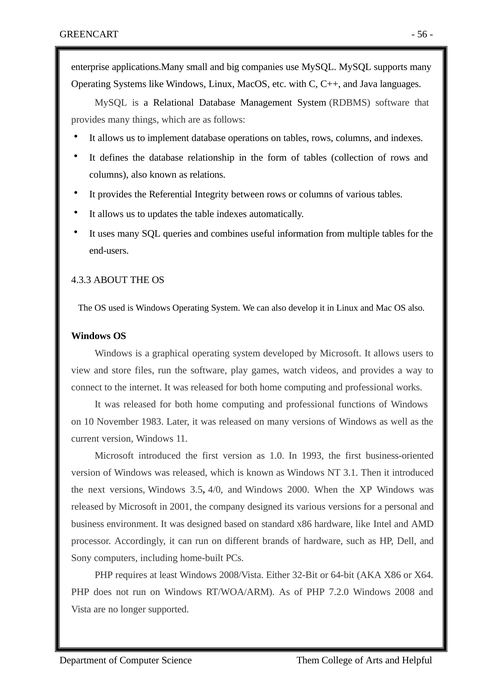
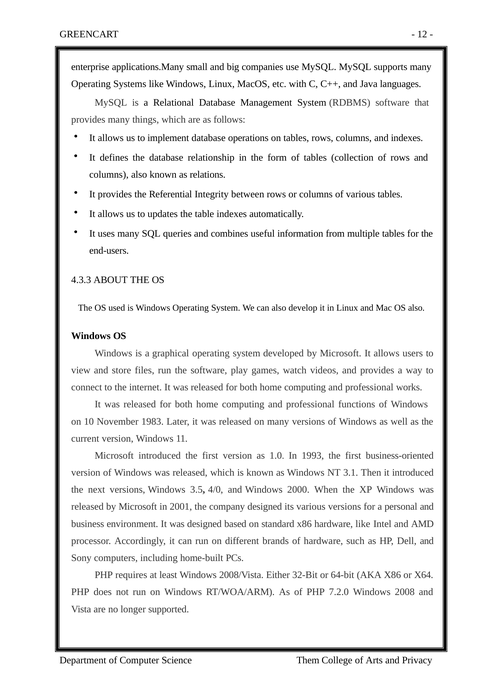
56: 56 -> 12 (422, 34)
Helpful: Helpful -> Privacy (417, 659)
